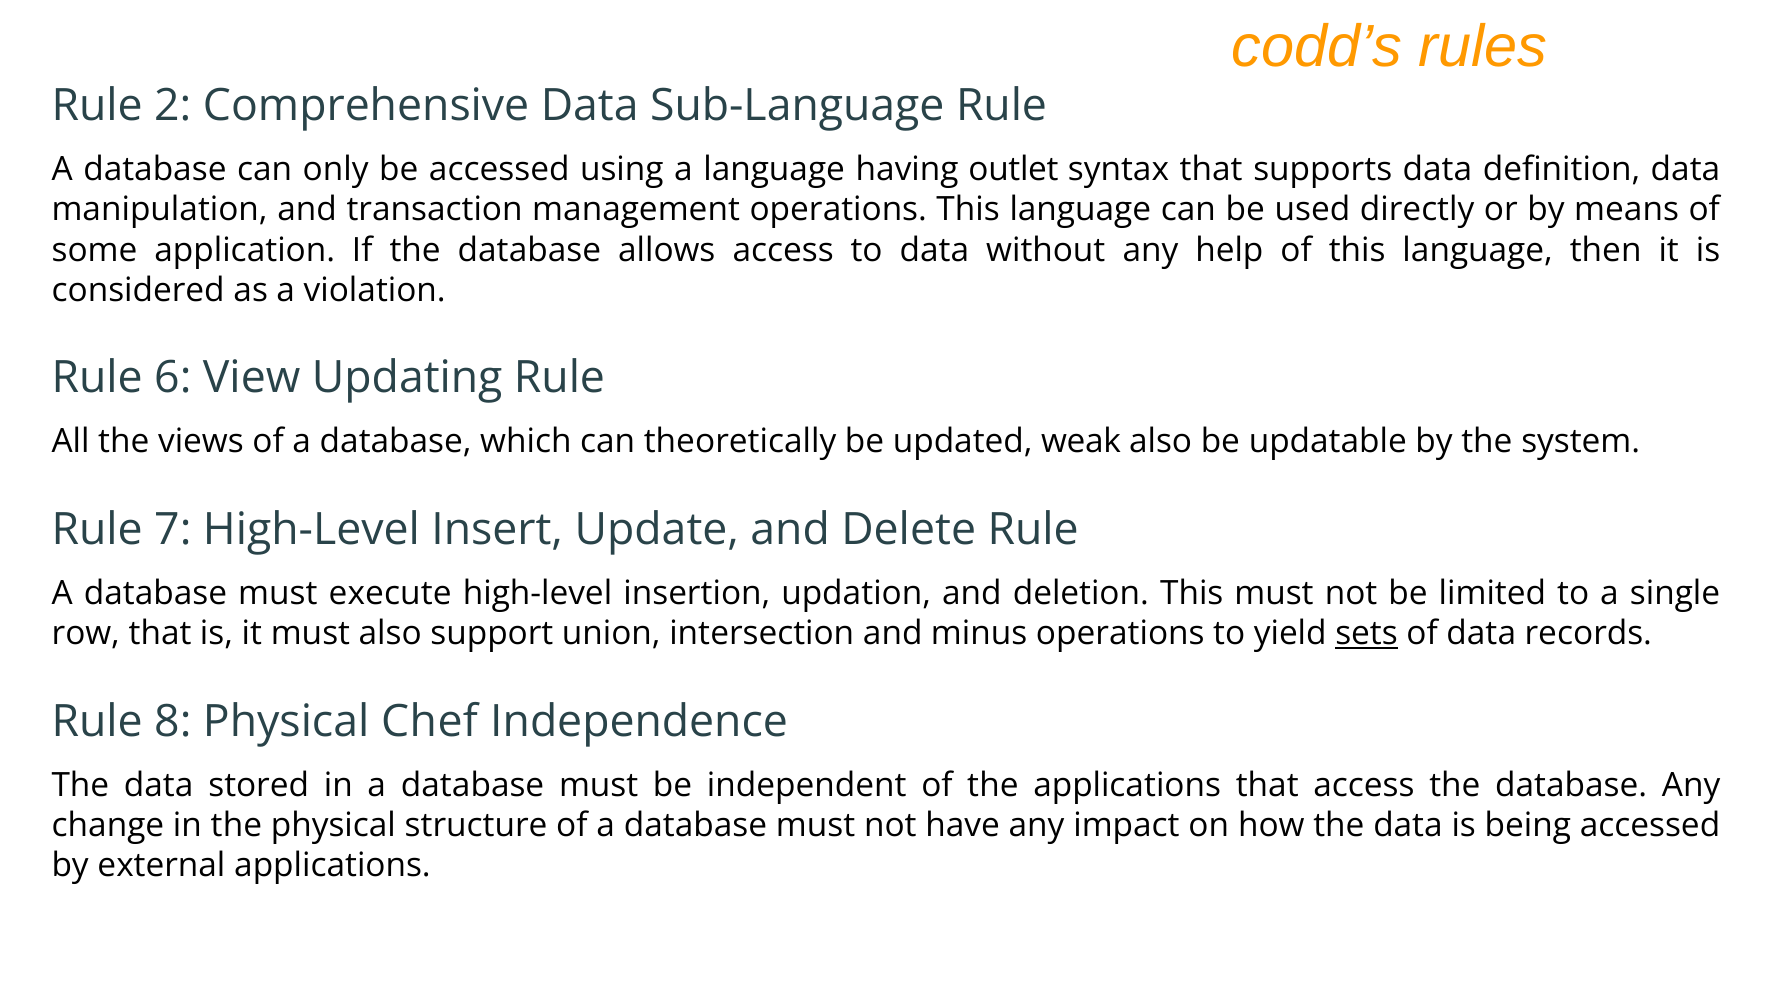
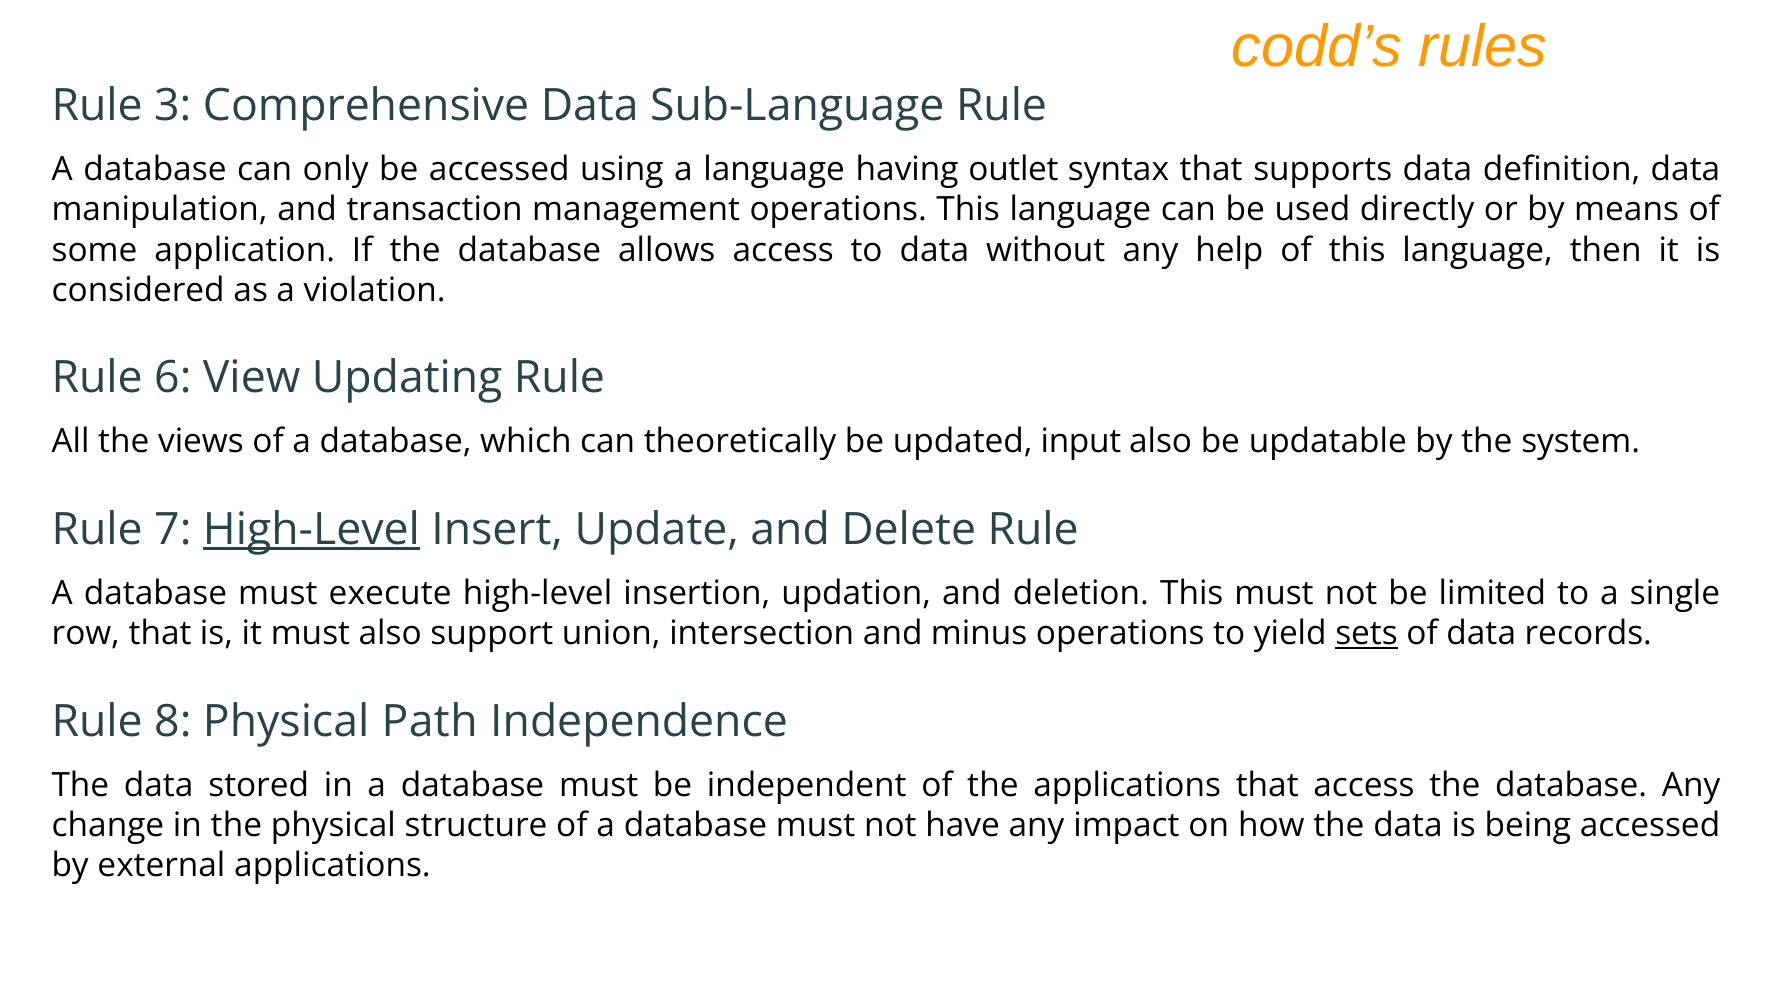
2: 2 -> 3 (173, 106)
weak: weak -> input (1081, 442)
High-Level underline: none -> present (311, 529)
Chef: Chef -> Path (430, 721)
